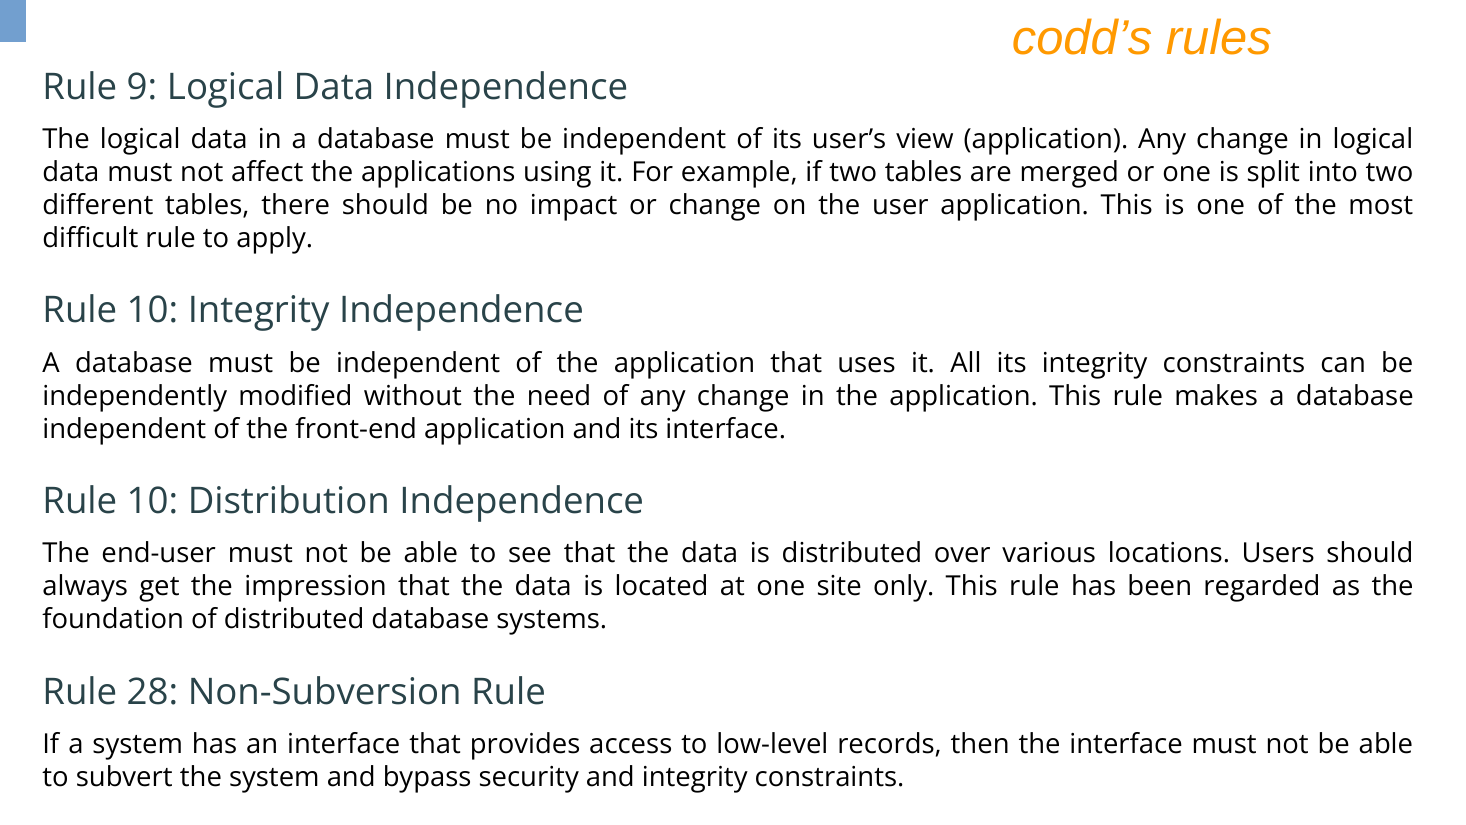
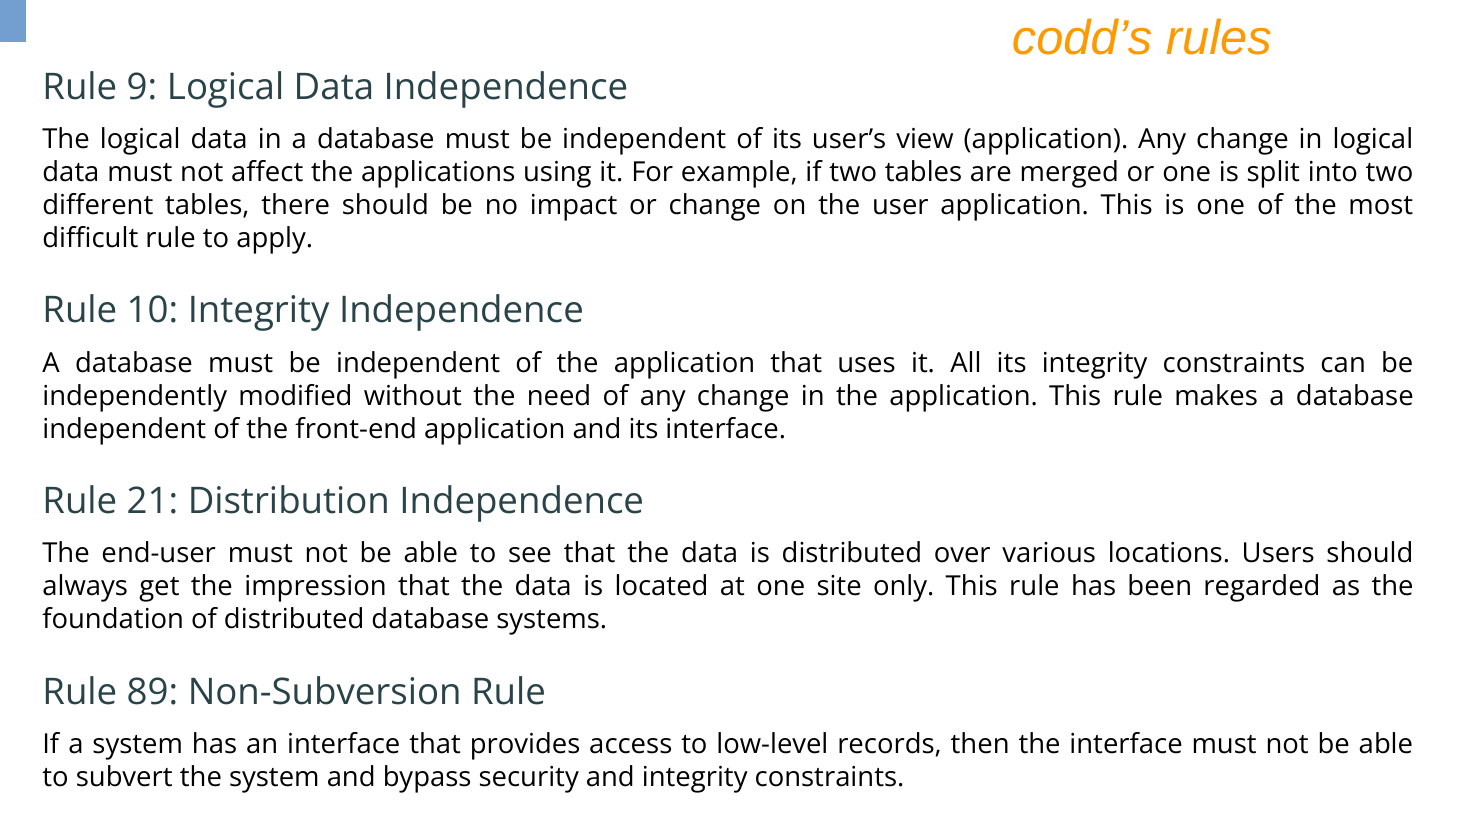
10: 10 -> 21 (152, 501)
28: 28 -> 89 (152, 692)
